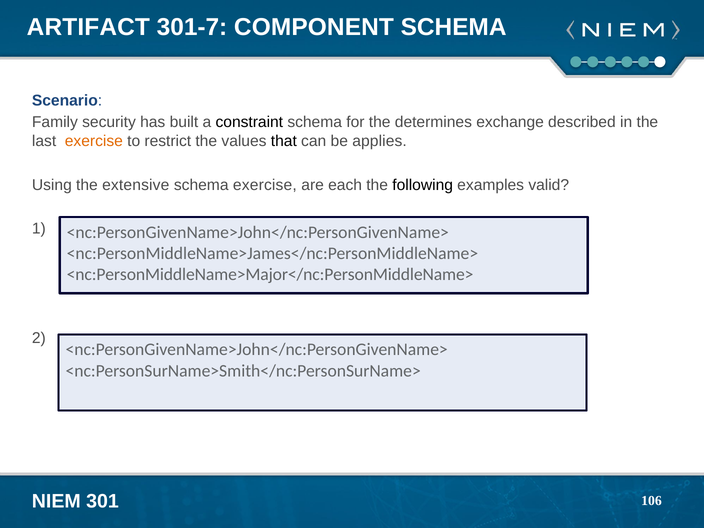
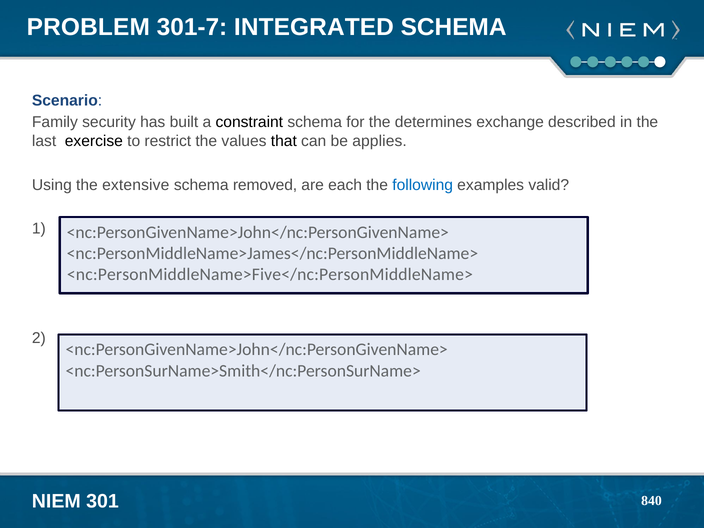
ARTIFACT: ARTIFACT -> PROBLEM (88, 27)
COMPONENT: COMPONENT -> INTEGRATED (314, 27)
exercise colour: orange -> black (94, 141)
schema exercise: exercise -> removed (265, 185)
following colour: black -> blue (423, 185)
<nc:PersonMiddleName>Major</nc:PersonMiddleName>: <nc:PersonMiddleName>Major</nc:PersonMiddleName> -> <nc:PersonMiddleName>Five</nc:PersonMiddleName> (270, 275)
106: 106 -> 840 (651, 501)
